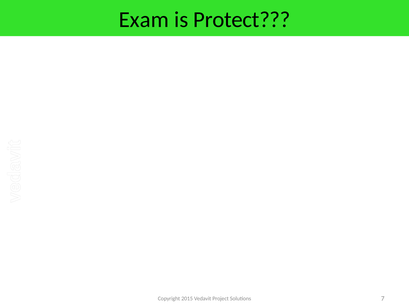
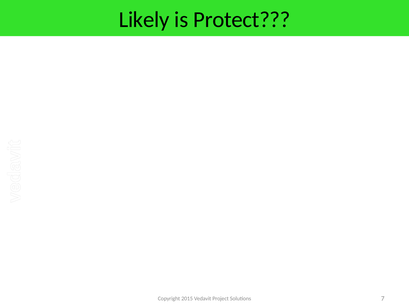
Exam: Exam -> Likely (144, 20)
